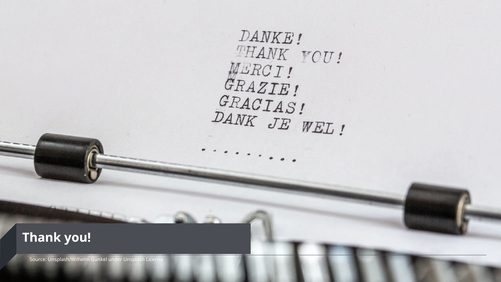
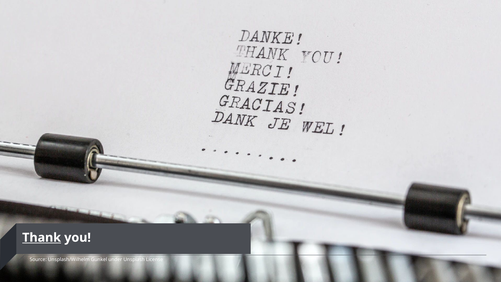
Thank underline: none -> present (42, 237)
